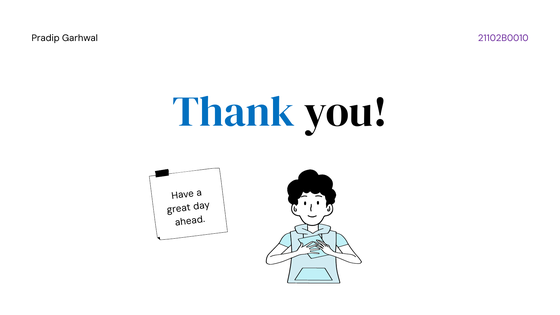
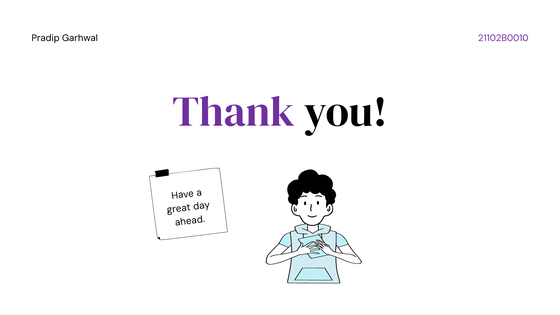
Thank colour: blue -> purple (234, 112)
